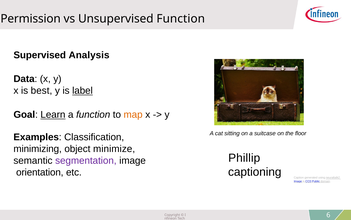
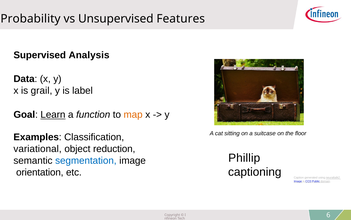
Permission: Permission -> Probability (31, 19)
Unsupervised Function: Function -> Features (181, 19)
best: best -> grail (42, 90)
label underline: present -> none (82, 90)
minimizing: minimizing -> variational (38, 148)
minimize: minimize -> reduction (114, 148)
segmentation colour: purple -> blue (86, 160)
